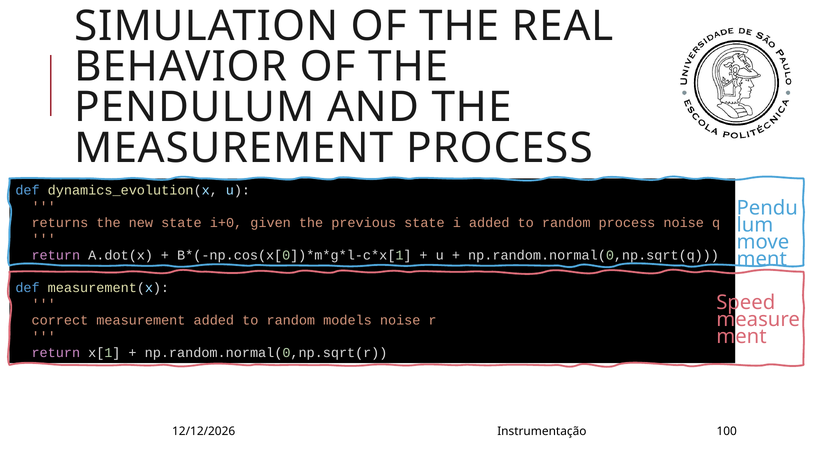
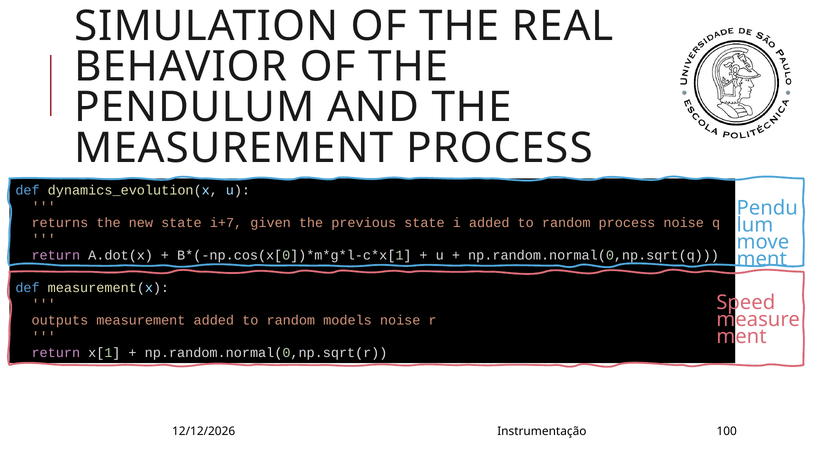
i+0: i+0 -> i+7 (226, 223)
correct: correct -> outputs (60, 321)
